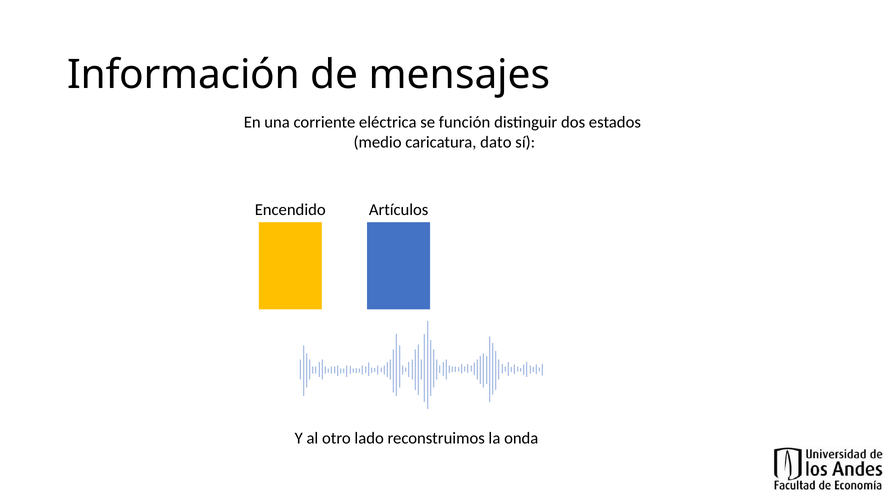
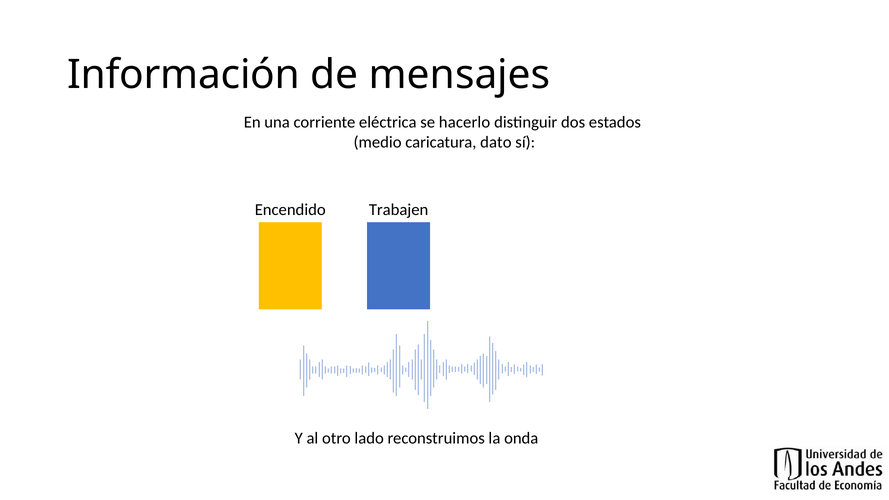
función: función -> hacerlo (465, 122)
Artículos: Artículos -> Trabajen (399, 210)
